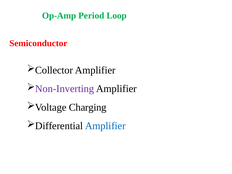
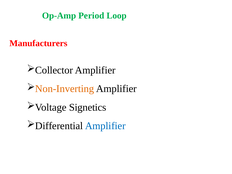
Semiconductor: Semiconductor -> Manufacturers (38, 43)
Non-Inverting colour: purple -> orange (65, 89)
Charging: Charging -> Signetics (88, 107)
